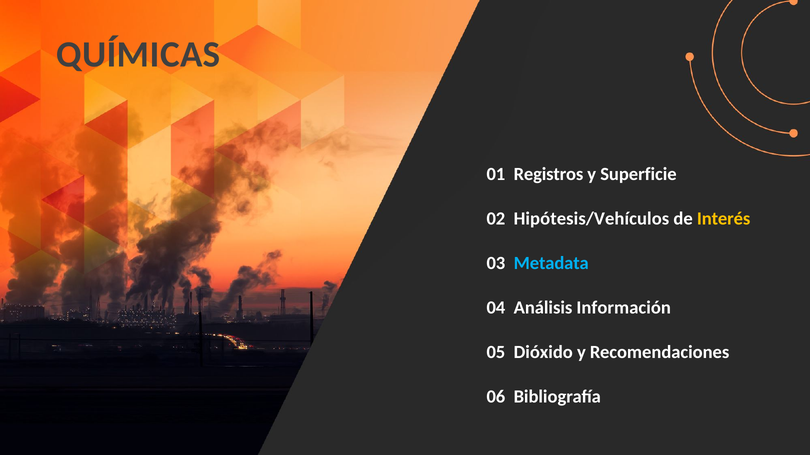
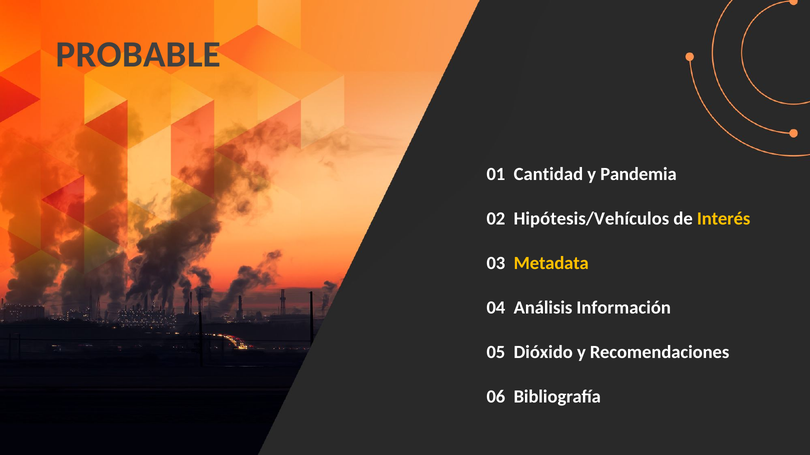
QUÍMICAS: QUÍMICAS -> PROBABLE (138, 54)
Registros: Registros -> Cantidad (548, 175)
Superficie: Superficie -> Pandemia (638, 175)
Metadata colour: light blue -> yellow (551, 264)
